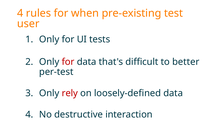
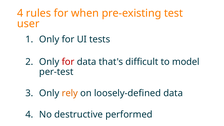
better: better -> model (186, 62)
rely colour: red -> orange (70, 93)
interaction: interaction -> performed (129, 114)
